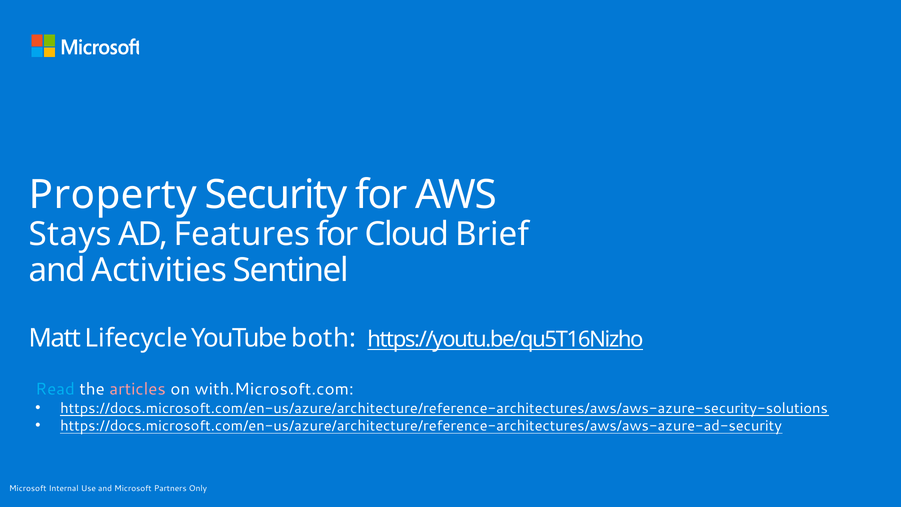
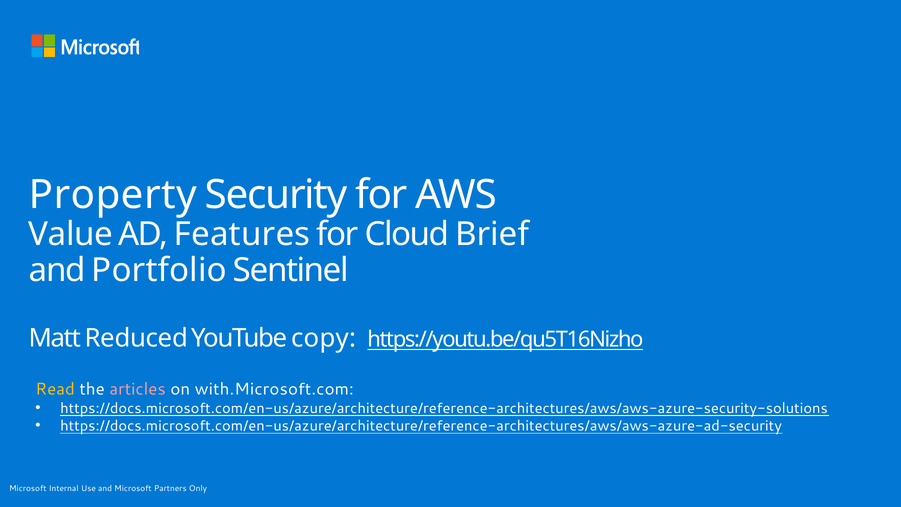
Stays: Stays -> Value (71, 234)
Activities: Activities -> Portfolio (159, 270)
Lifecycle: Lifecycle -> Reduced (136, 338)
both: both -> copy (324, 338)
Read colour: light blue -> yellow (55, 389)
